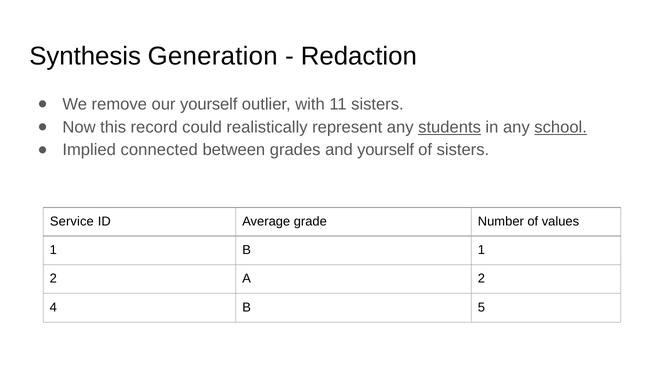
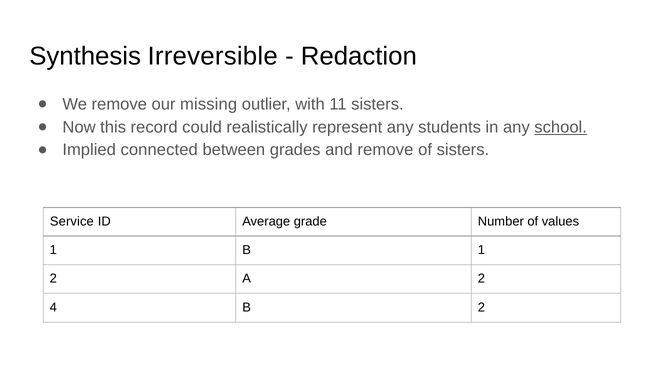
Generation: Generation -> Irreversible (213, 56)
our yourself: yourself -> missing (209, 104)
students underline: present -> none (450, 127)
and yourself: yourself -> remove (385, 150)
B 5: 5 -> 2 (481, 308)
